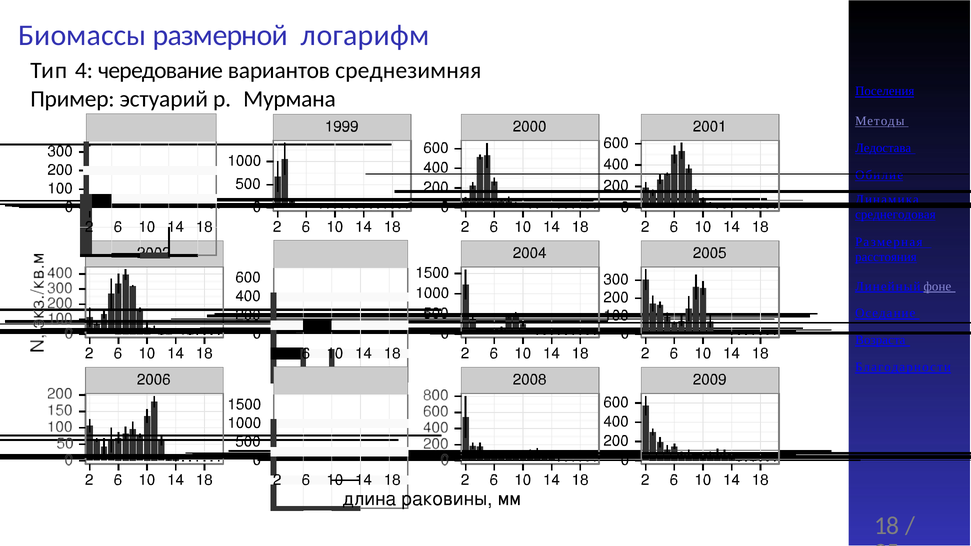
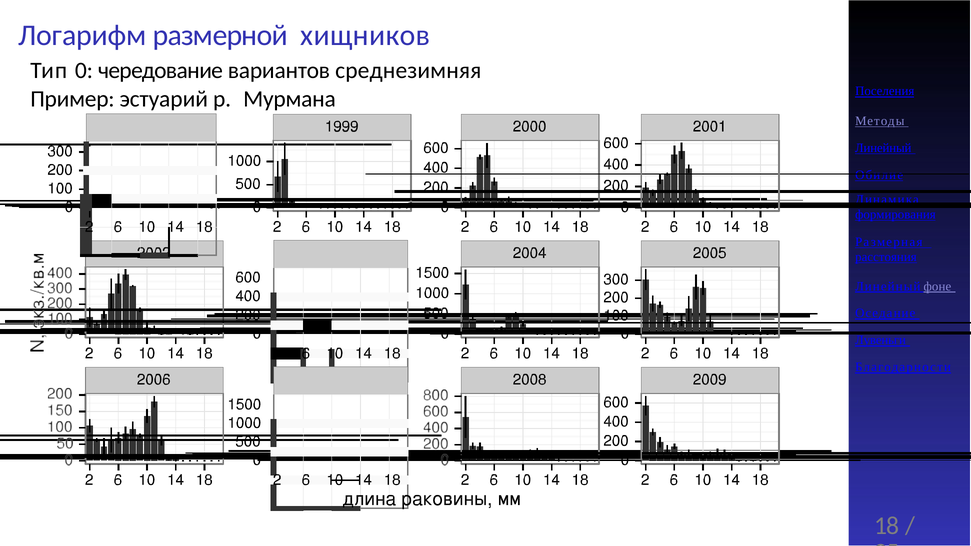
Биомассы: Биомассы -> Логарифм (82, 36)
логарифм: логарифм -> хищников (365, 36)
4: 4 -> 0 (84, 70)
Ледостава: Ледостава -> Линейный (883, 148)
среднегодовая: среднегодовая -> формирования (895, 215)
Возраста: Возраста -> Лувеньги (881, 340)
